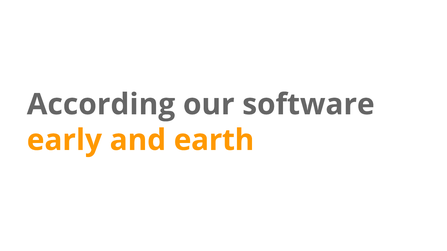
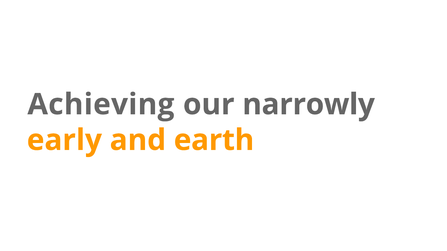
According: According -> Achieving (101, 105)
software: software -> narrowly (309, 105)
